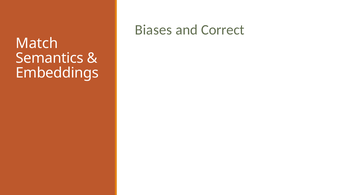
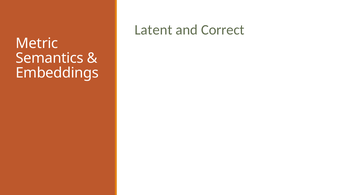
Biases: Biases -> Latent (153, 30)
Match: Match -> Metric (37, 43)
